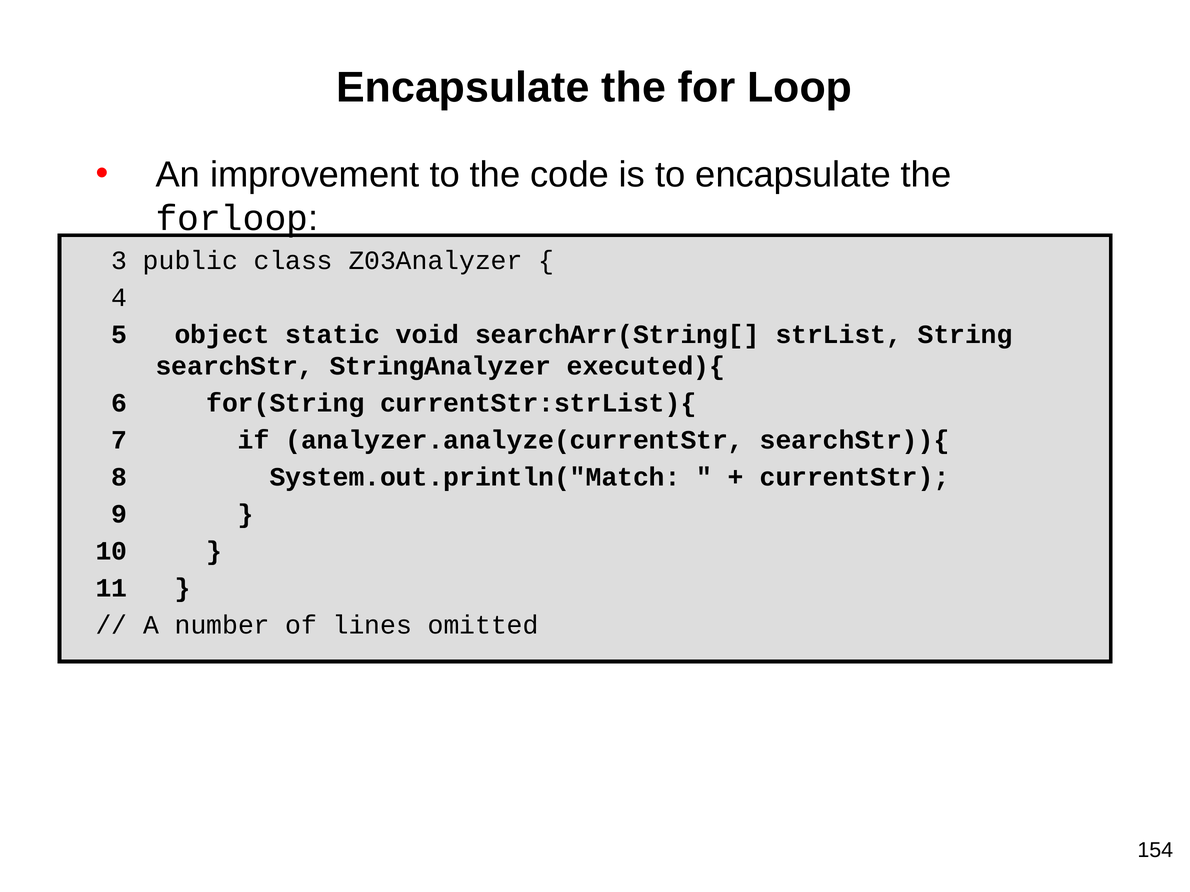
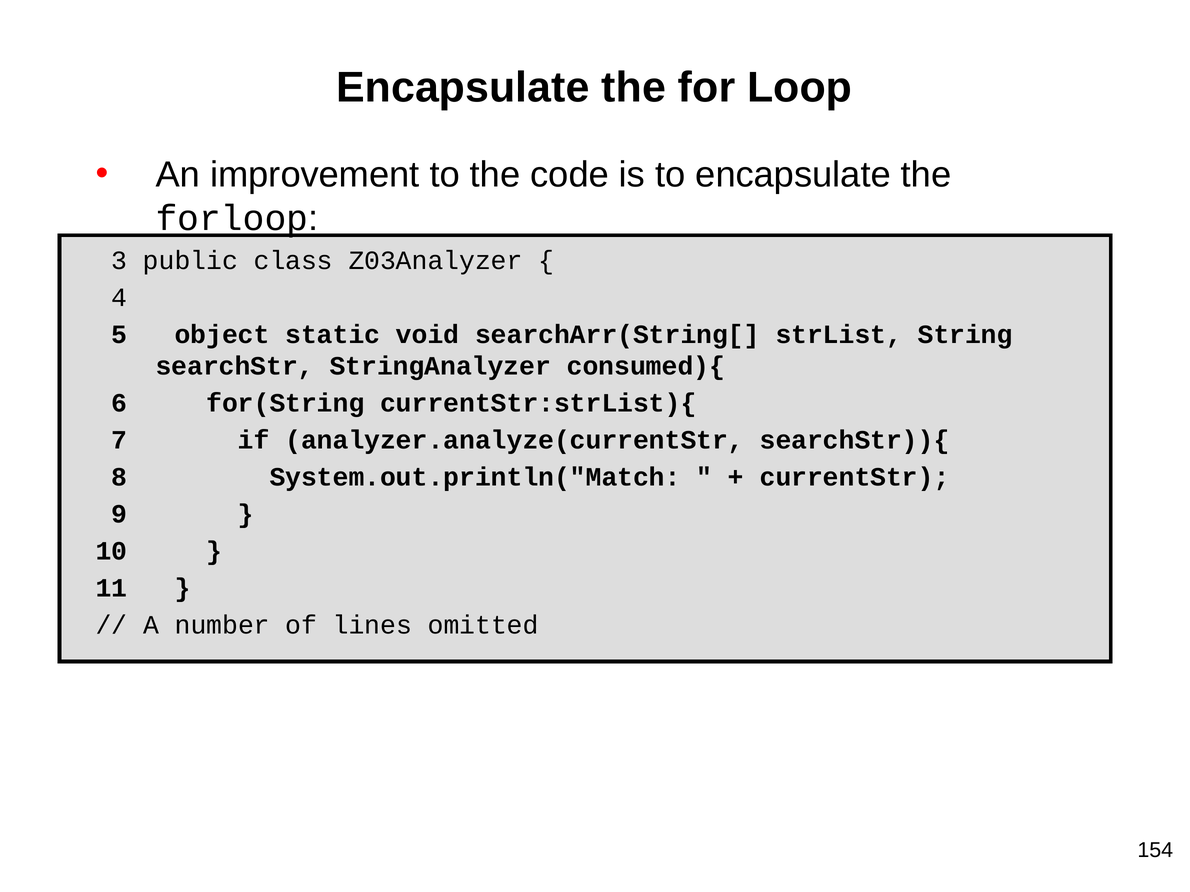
executed){: executed){ -> consumed){ (646, 366)
